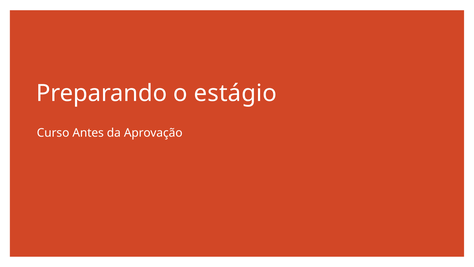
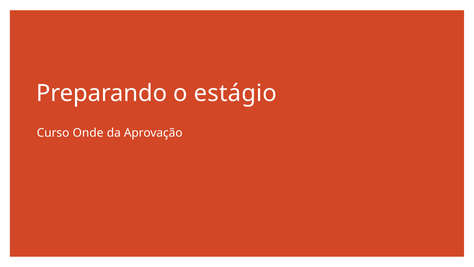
Antes: Antes -> Onde (88, 133)
